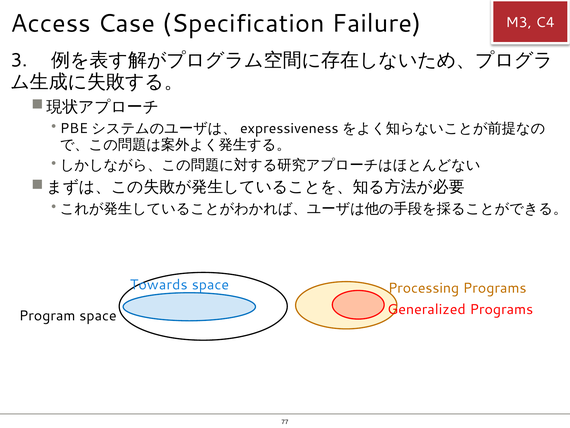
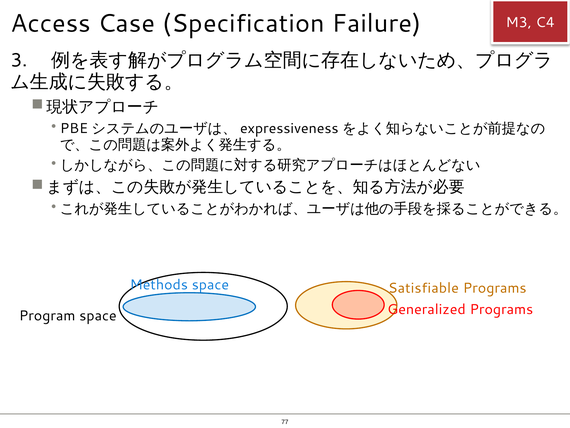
Towards: Towards -> Methods (159, 284)
Processing: Processing -> Satisfiable (423, 288)
